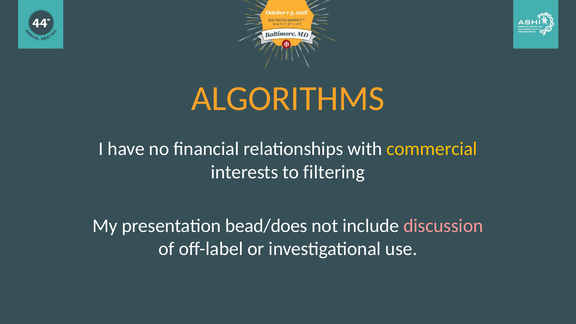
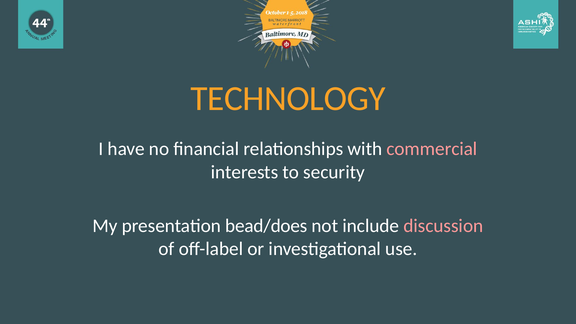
ALGORITHMS: ALGORITHMS -> TECHNOLOGY (288, 98)
commercial colour: yellow -> pink (432, 149)
filtering: filtering -> security (334, 172)
